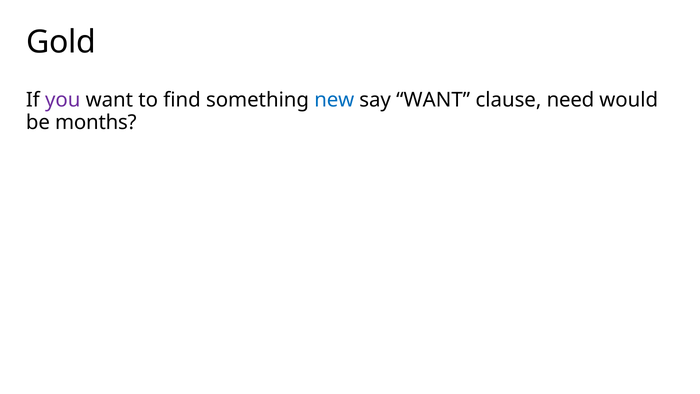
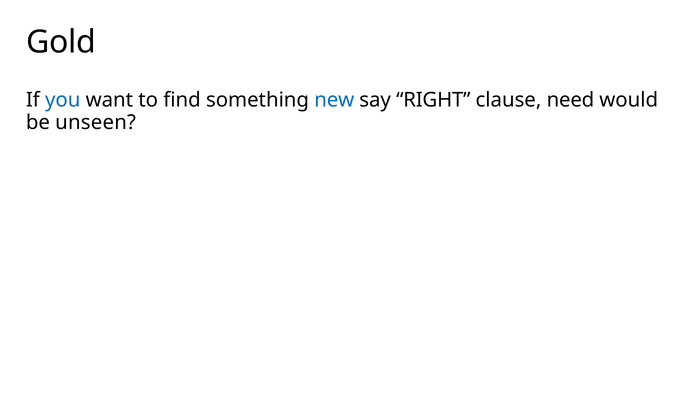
you colour: purple -> blue (63, 100)
say WANT: WANT -> RIGHT (433, 100)
months: months -> unseen (96, 122)
